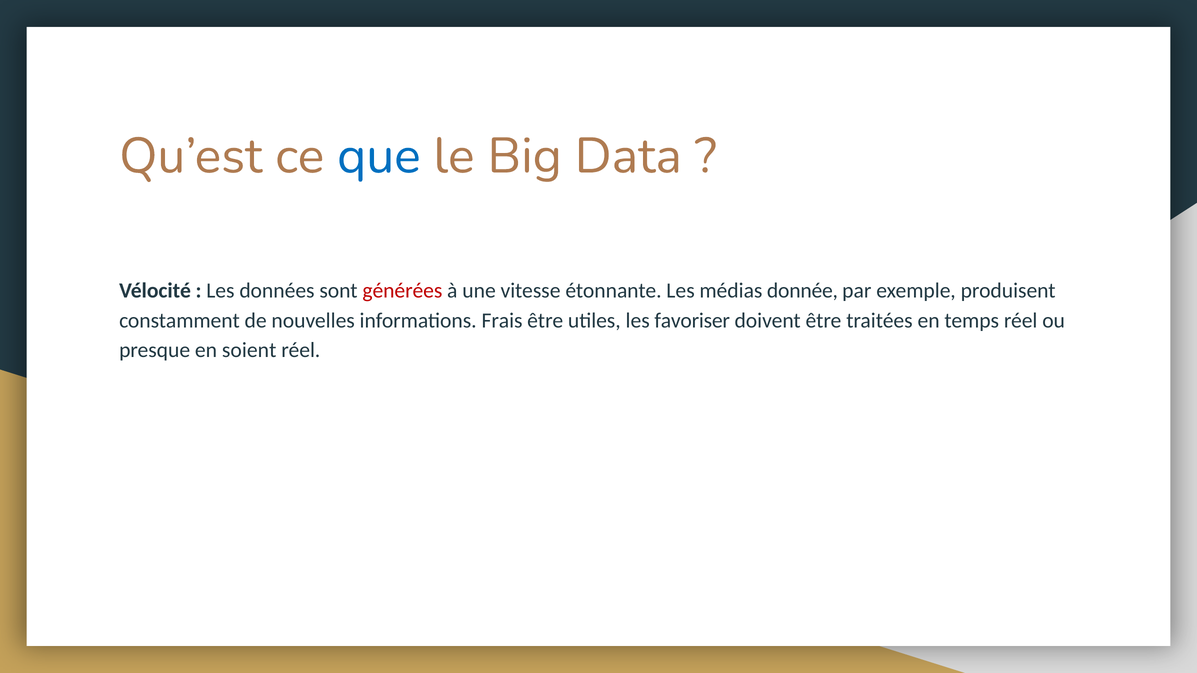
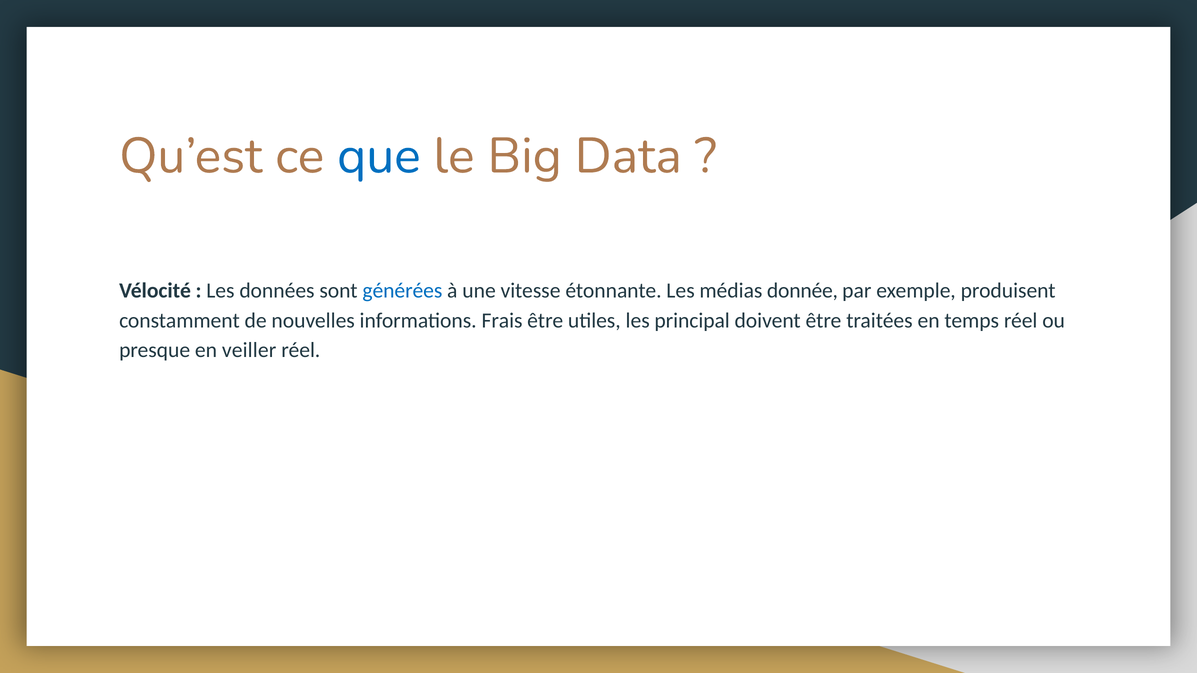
générées colour: red -> blue (402, 291)
favoriser: favoriser -> principal (692, 321)
soient: soient -> veiller (249, 350)
